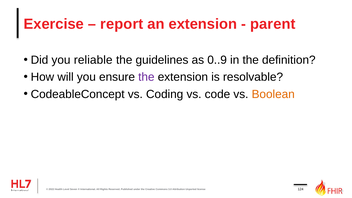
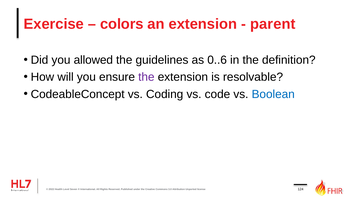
report: report -> colors (122, 24)
reliable: reliable -> allowed (93, 60)
0..9: 0..9 -> 0..6 (217, 60)
Boolean colour: orange -> blue (273, 94)
